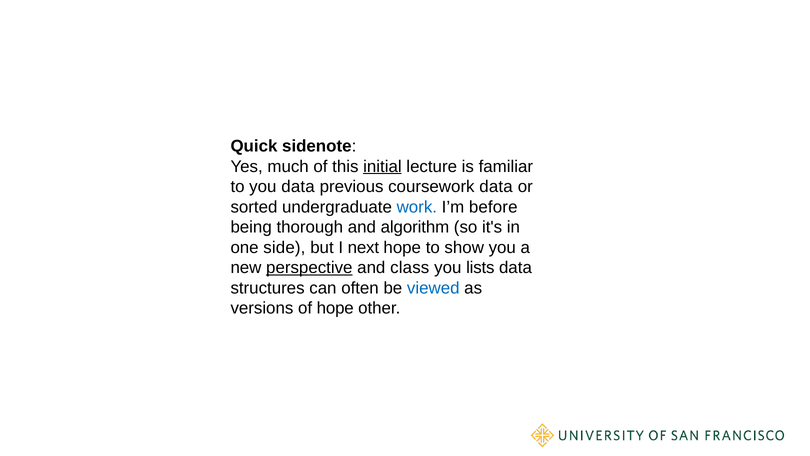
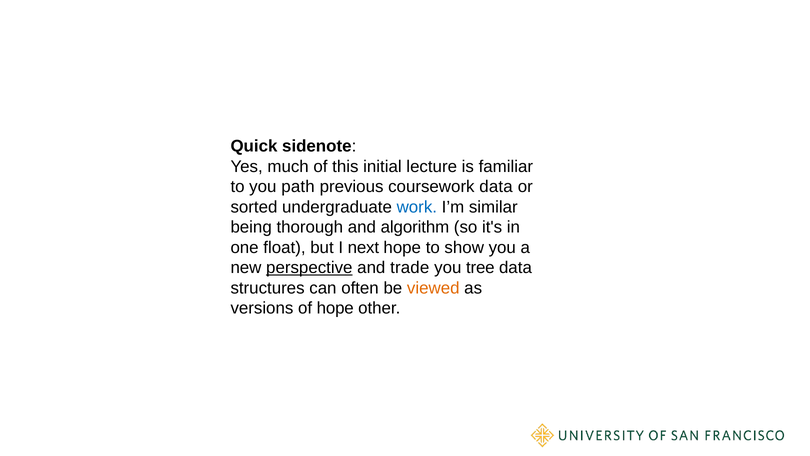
initial underline: present -> none (382, 166)
you data: data -> path (298, 187)
before: before -> similar (493, 207)
side: side -> float (284, 247)
class: class -> trade (410, 268)
lists: lists -> tree (480, 268)
viewed colour: blue -> orange (433, 288)
